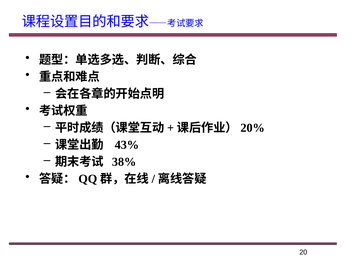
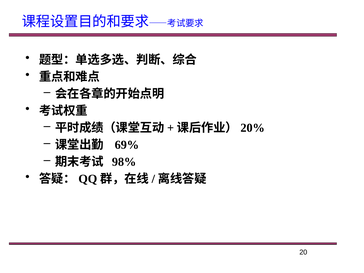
43%: 43% -> 69% (127, 145)
38%: 38% -> 98% (124, 162)
